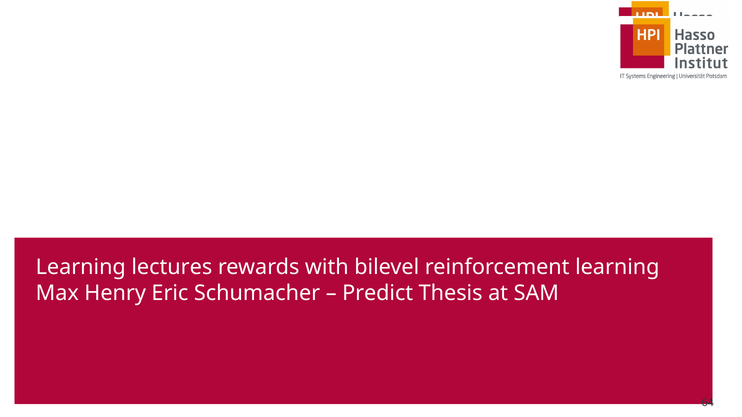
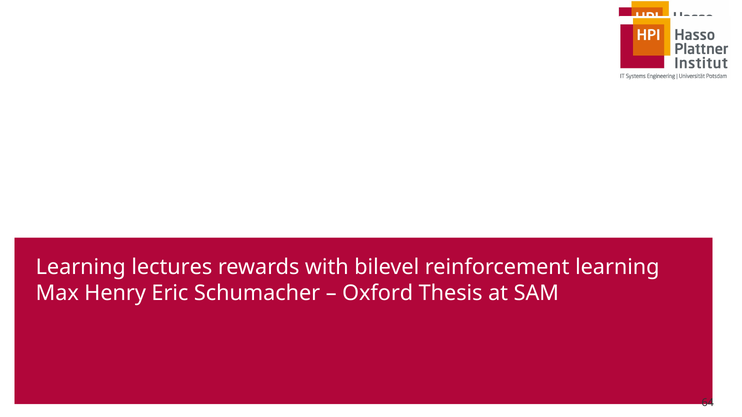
Predict: Predict -> Oxford (378, 293)
